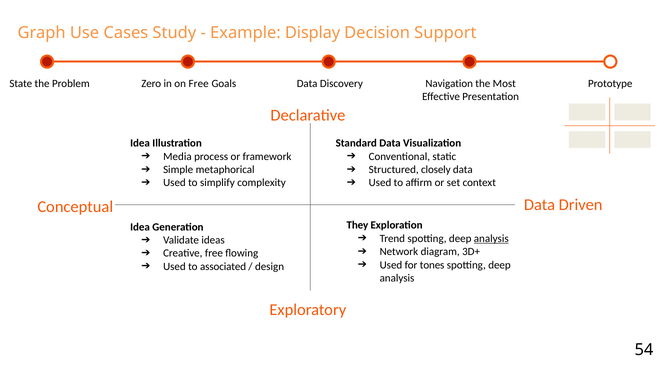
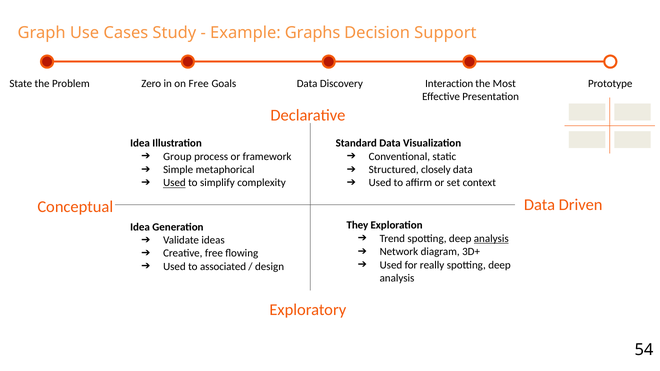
Display: Display -> Graphs (313, 33)
Navigation: Navigation -> Interaction (449, 83)
Media: Media -> Group (177, 157)
Used underline: none -> present (174, 183)
tones: tones -> really (432, 265)
